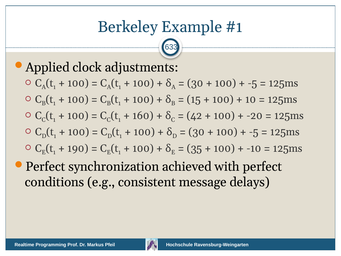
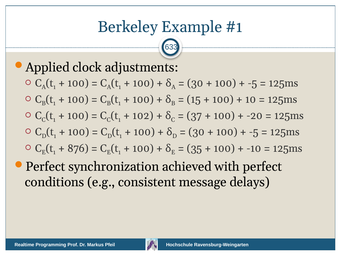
160: 160 -> 102 (143, 116)
42: 42 -> 37 (194, 116)
190: 190 -> 876 (78, 148)
